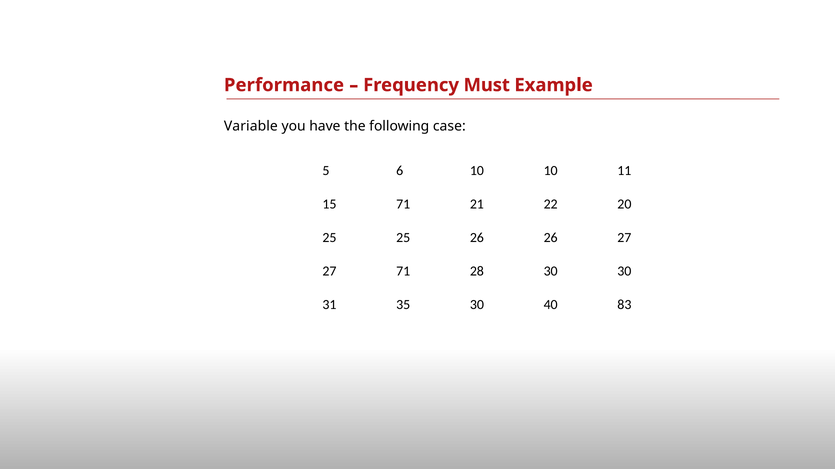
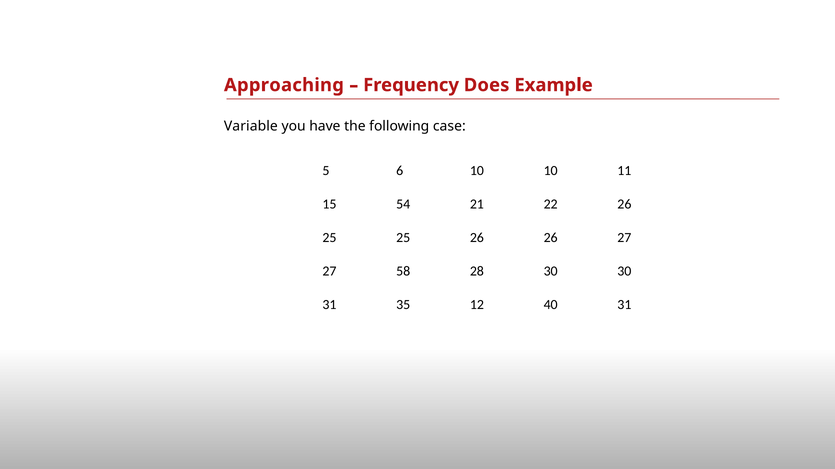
Performance: Performance -> Approaching (284, 85)
Must: Must -> Does (487, 85)
15 71: 71 -> 54 (403, 204)
22 20: 20 -> 26 (624, 204)
27 71: 71 -> 58 (403, 272)
35 30: 30 -> 12 (477, 305)
40 83: 83 -> 31 (624, 305)
